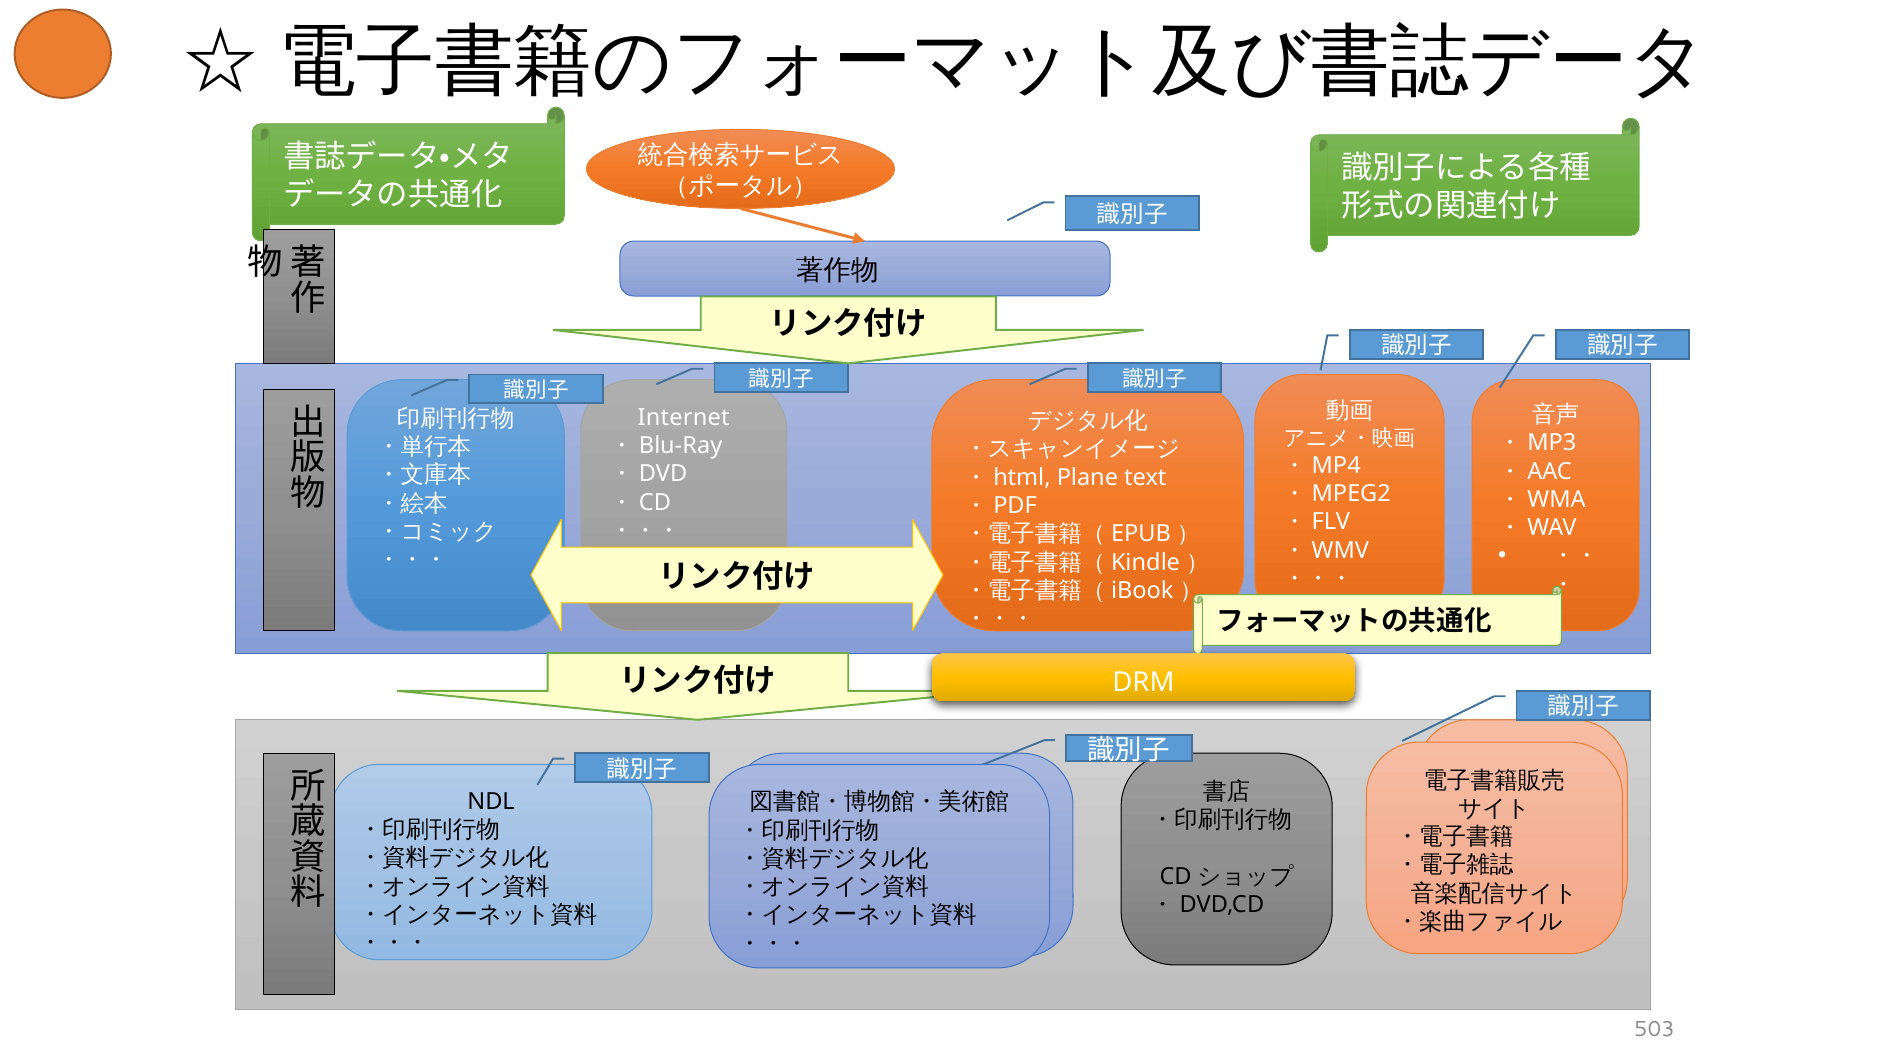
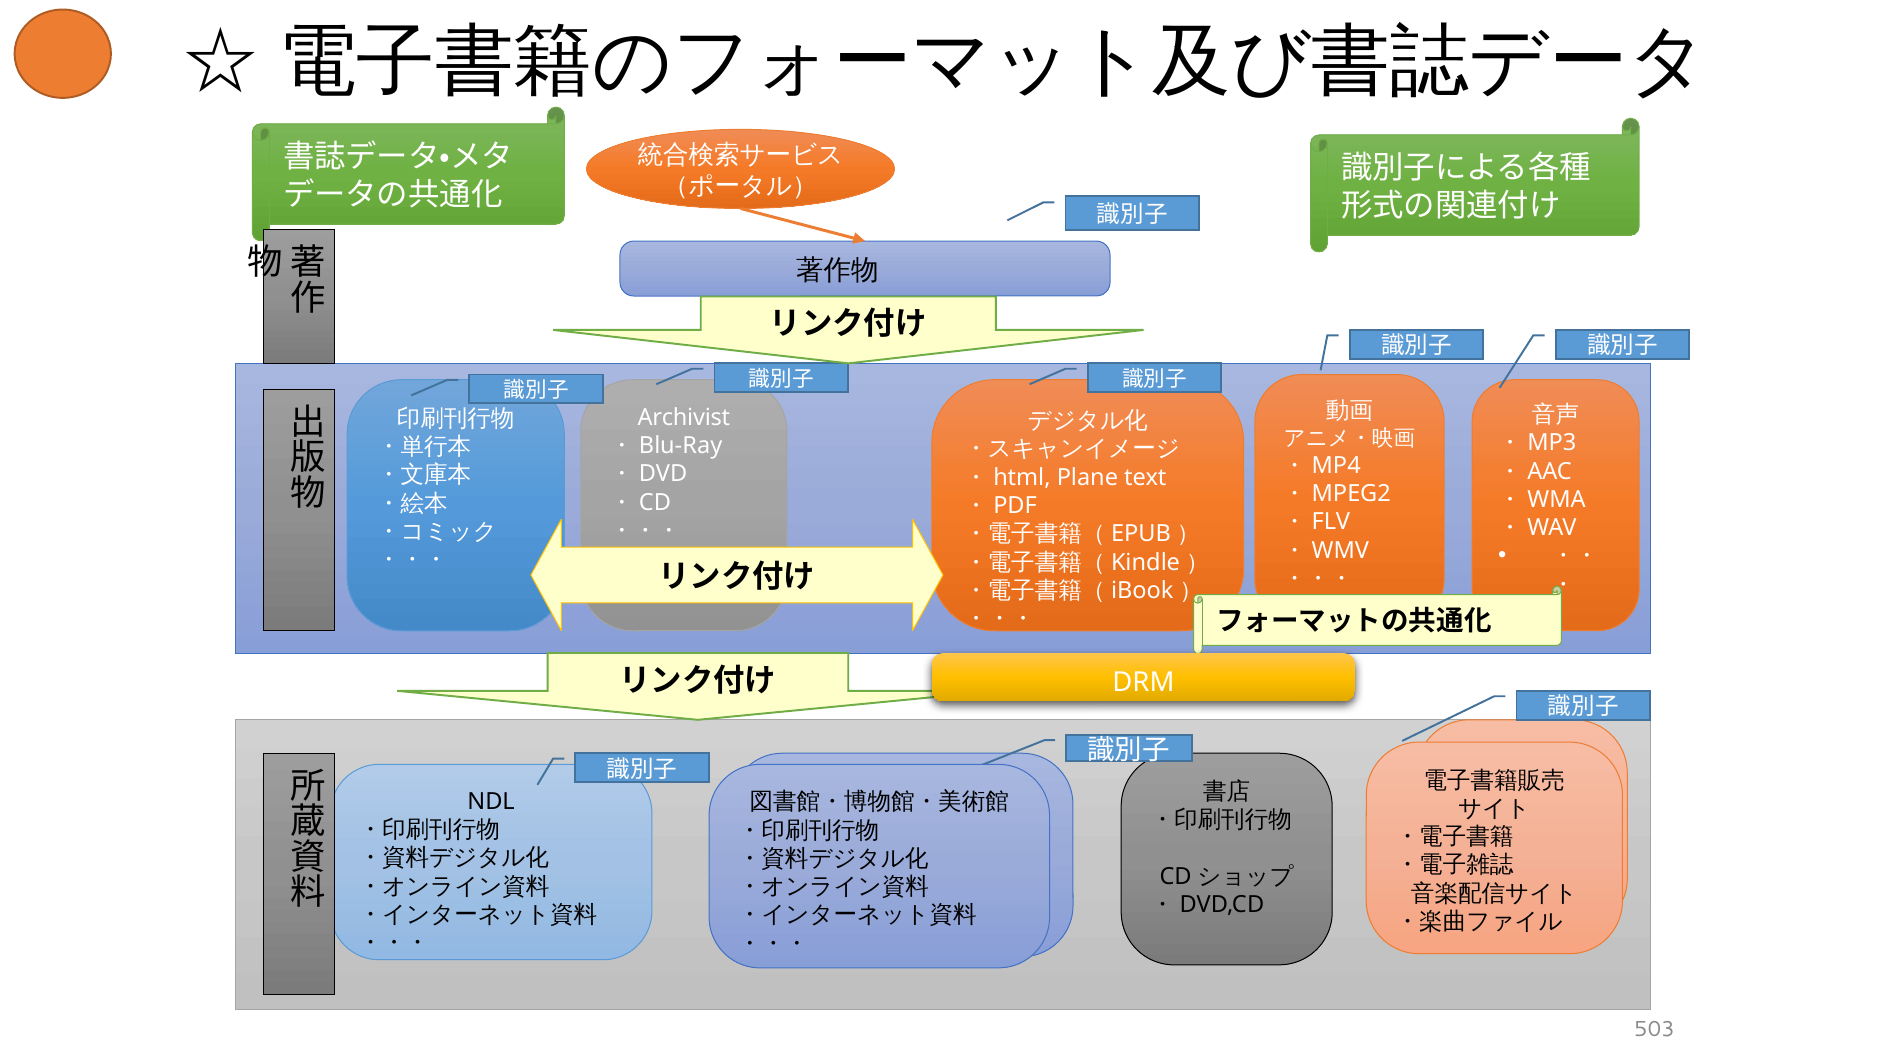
Internet: Internet -> Archivist (684, 418)
